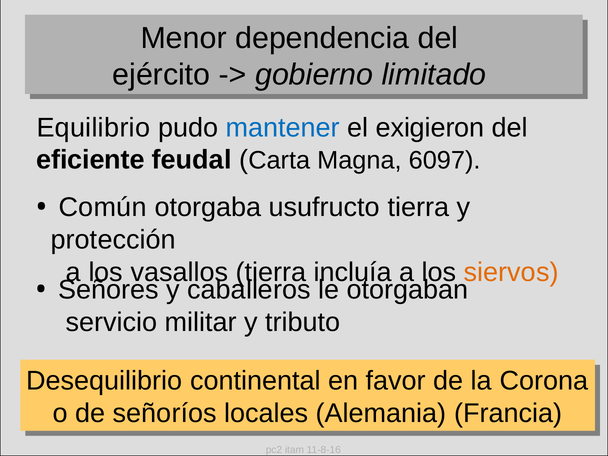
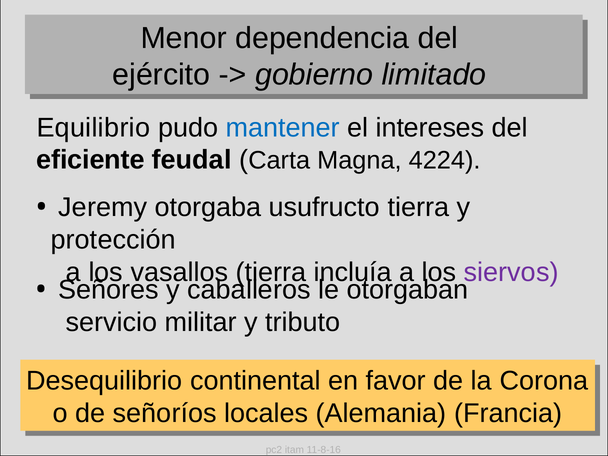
exigieron: exigieron -> intereses (430, 128)
6097: 6097 -> 4224 (445, 161)
Común: Común -> Jeremy (103, 207)
siervos colour: orange -> purple (511, 272)
